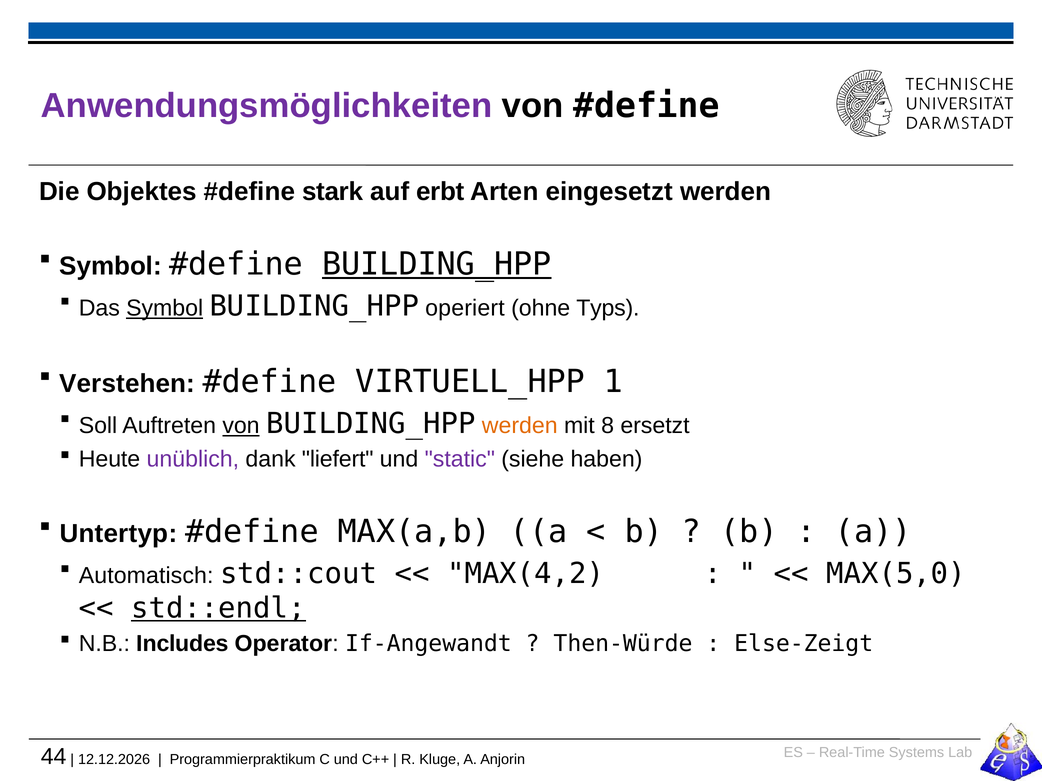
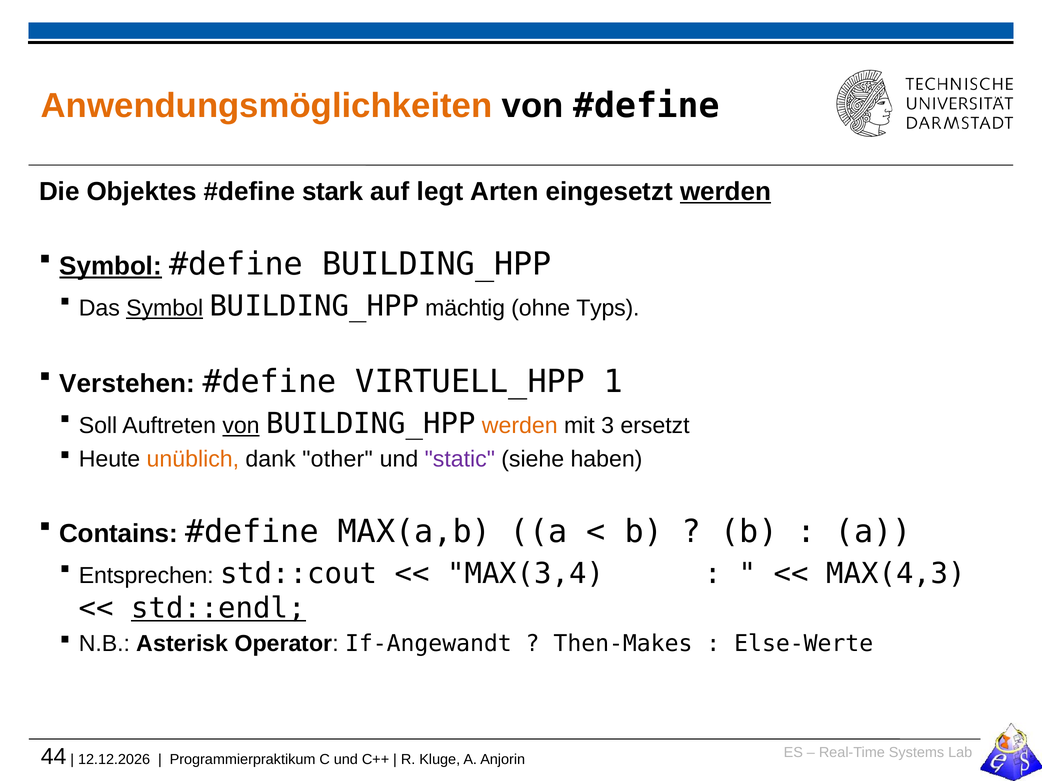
Anwendungsmöglichkeiten colour: purple -> orange (267, 106)
erbt: erbt -> legt (440, 192)
werden underline: none -> present (726, 192)
Symbol underline: none -> present (111, 266)
BUILDING_HPP underline: present -> none (437, 265)
operiert: operiert -> mächtig (465, 309)
8: 8 -> 3 (608, 426)
unüblich colour: purple -> orange (193, 460)
liefert: liefert -> other (337, 460)
Untertyp: Untertyp -> Contains (119, 534)
Automatisch: Automatisch -> Entsprechen (146, 576)
MAX(4,2: MAX(4,2 -> MAX(3,4 (526, 574)
MAX(5,0: MAX(5,0 -> MAX(4,3 (896, 574)
Includes: Includes -> Asterisk (182, 644)
Then-Würde: Then-Würde -> Then-Makes (623, 644)
Else-Zeigt: Else-Zeigt -> Else-Werte (804, 644)
